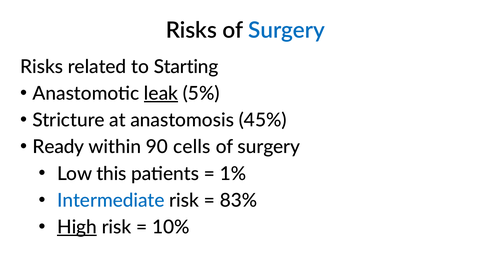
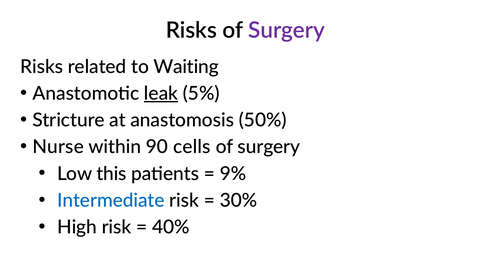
Surgery colour: blue -> purple (287, 30)
Starting: Starting -> Waiting (186, 67)
45%: 45% -> 50% (263, 121)
Ready: Ready -> Nurse (58, 147)
1%: 1% -> 9% (233, 174)
83%: 83% -> 30% (239, 201)
High underline: present -> none (77, 228)
10%: 10% -> 40% (171, 228)
